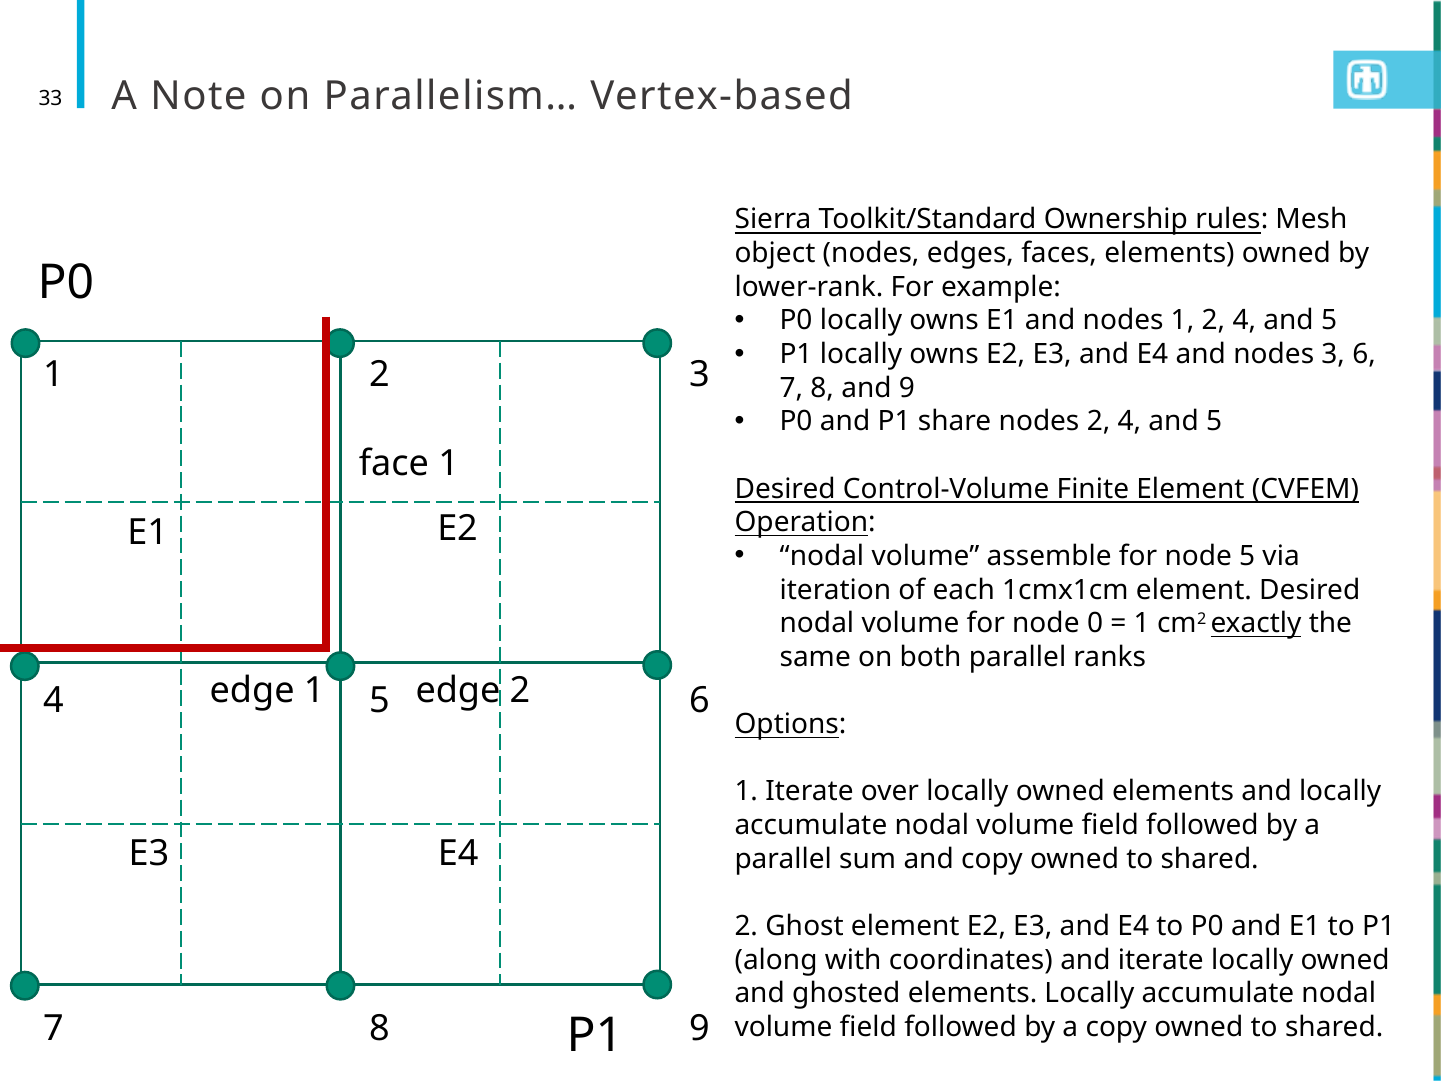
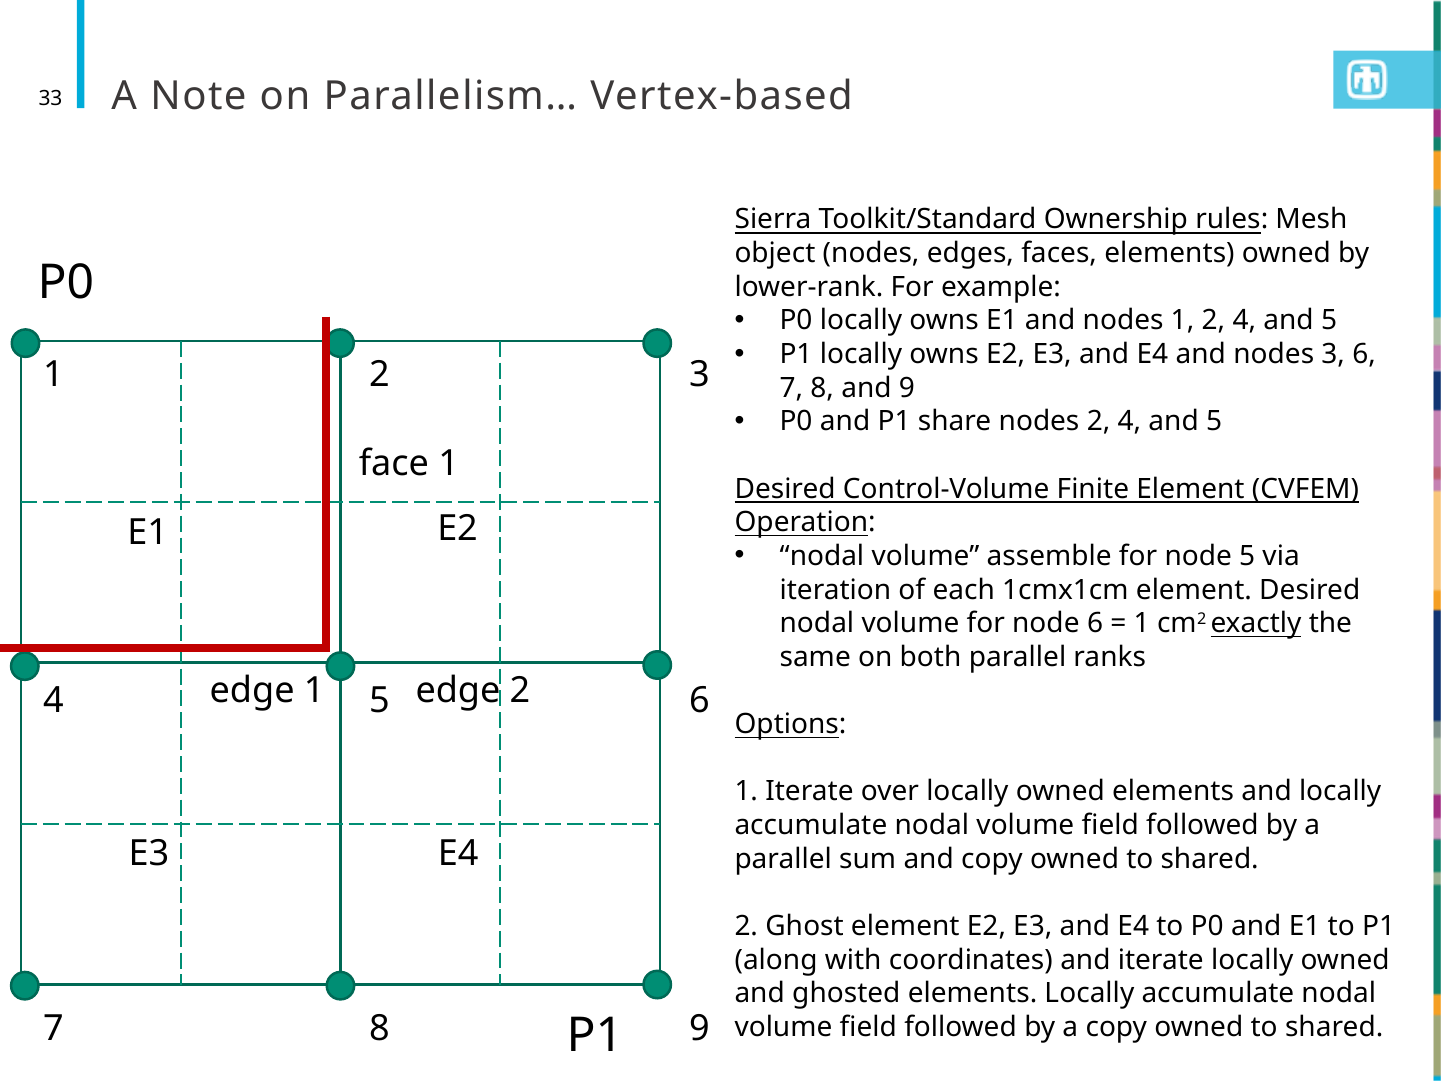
node 0: 0 -> 6 (1095, 623)
